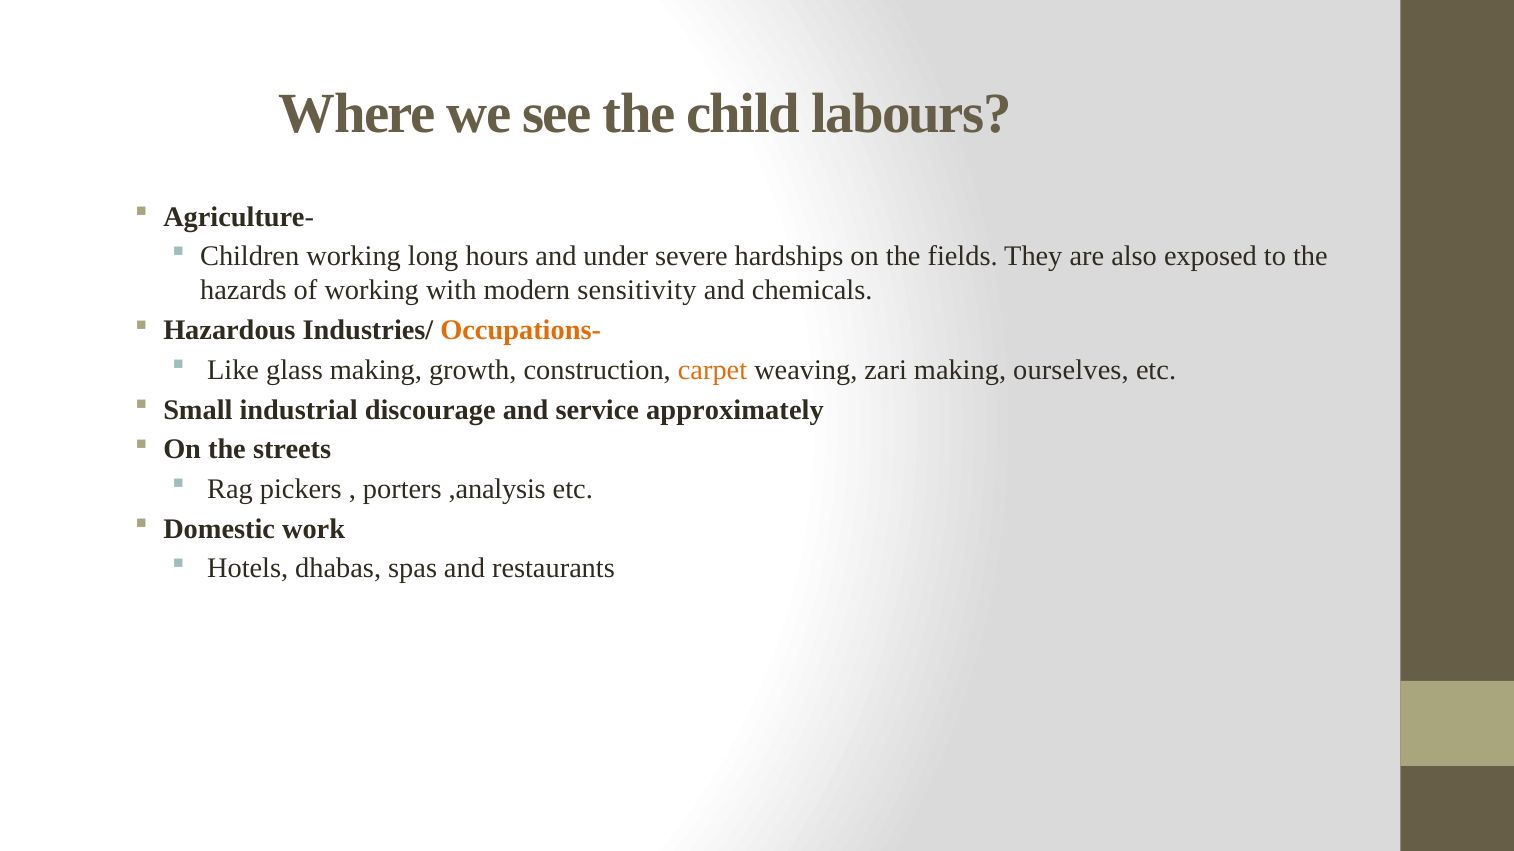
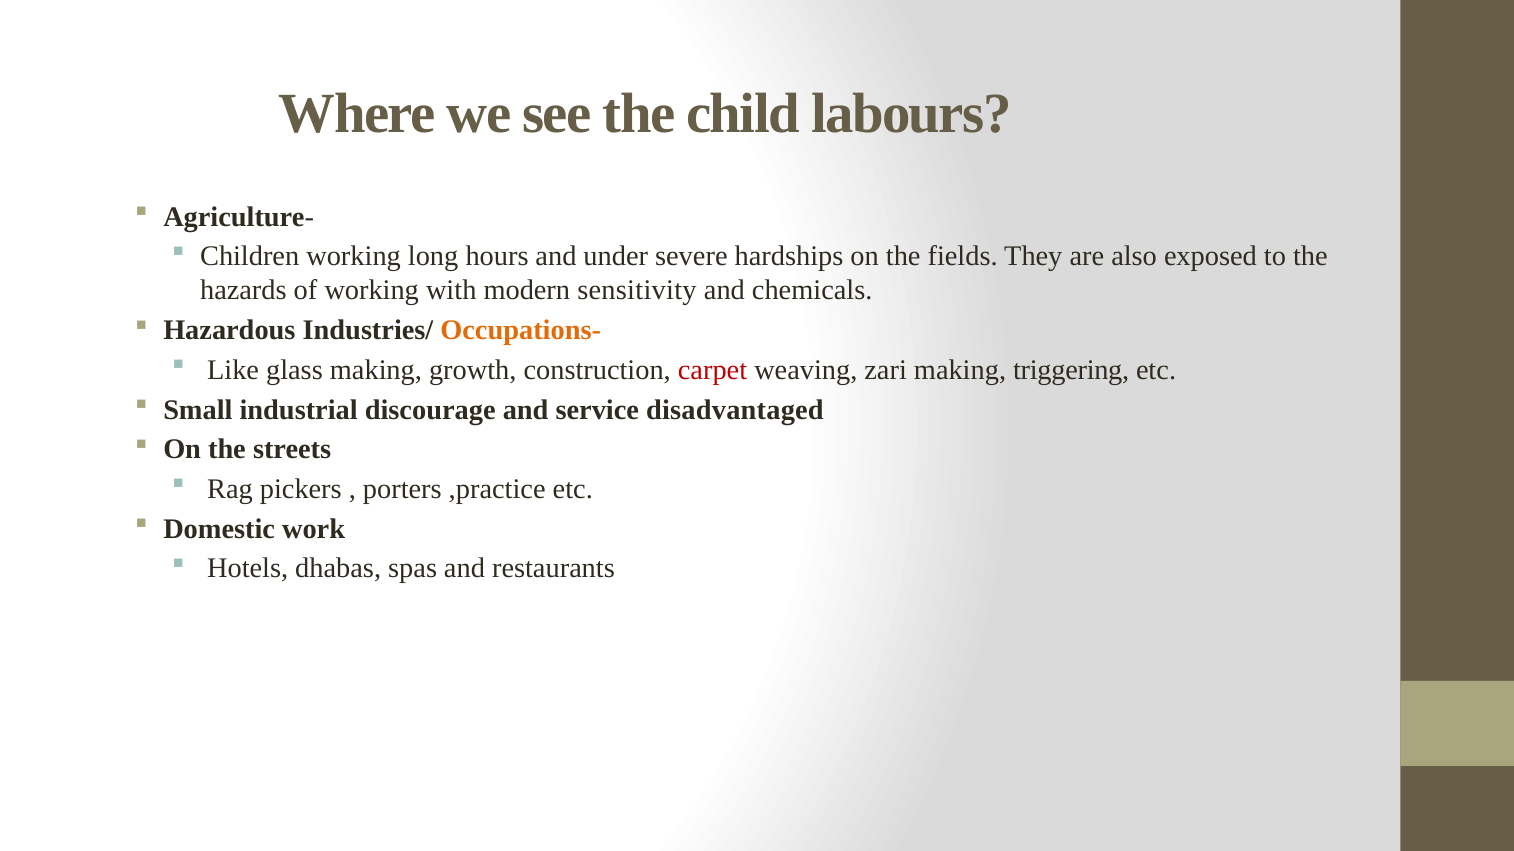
carpet colour: orange -> red (713, 370)
ourselves: ourselves -> triggering (1071, 370)
approximately: approximately -> disadvantaged (735, 410)
,analysis: ,analysis -> ,practice (497, 490)
